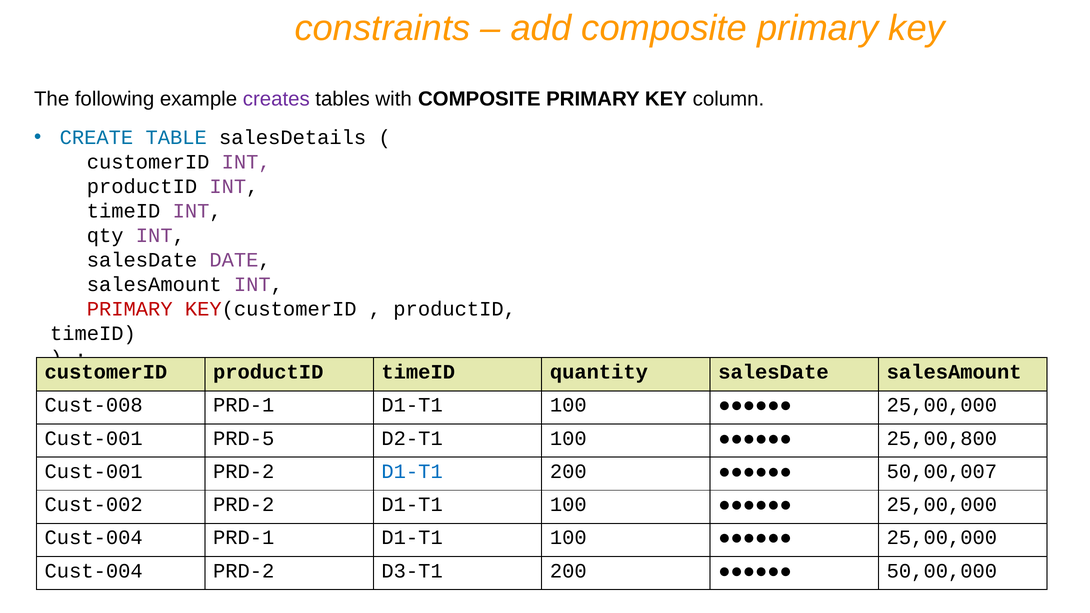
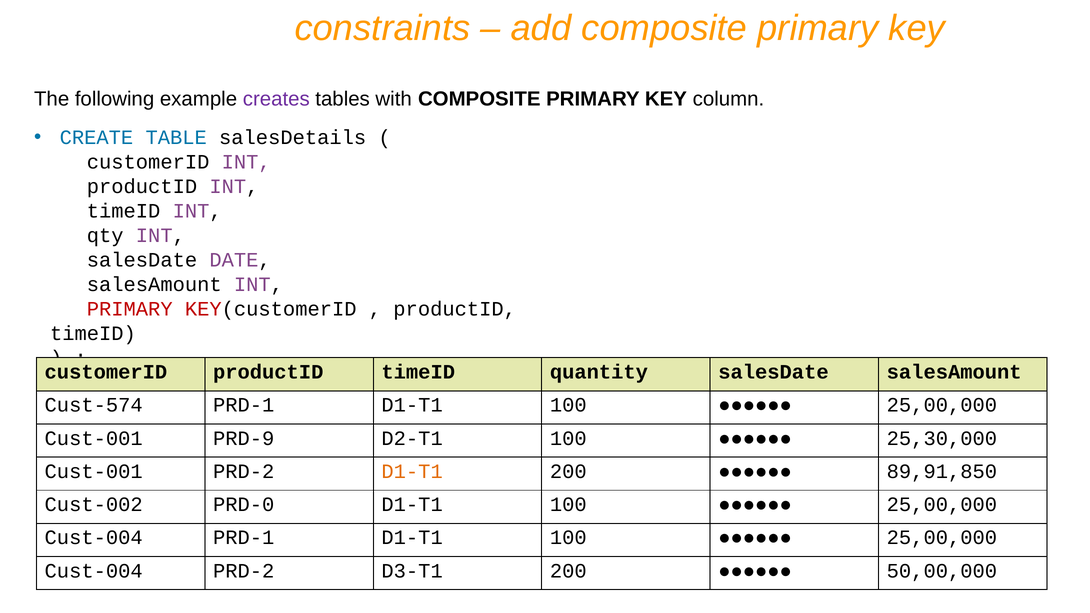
Cust-008: Cust-008 -> Cust-574 (94, 405)
PRD-5: PRD-5 -> PRD-9 (244, 438)
25,00,800: 25,00,800 -> 25,30,000 (942, 438)
D1-T1 colour: blue -> orange (412, 472)
50,00,007: 50,00,007 -> 89,91,850 (942, 472)
Cust-002 PRD-2: PRD-2 -> PRD-0 (244, 505)
